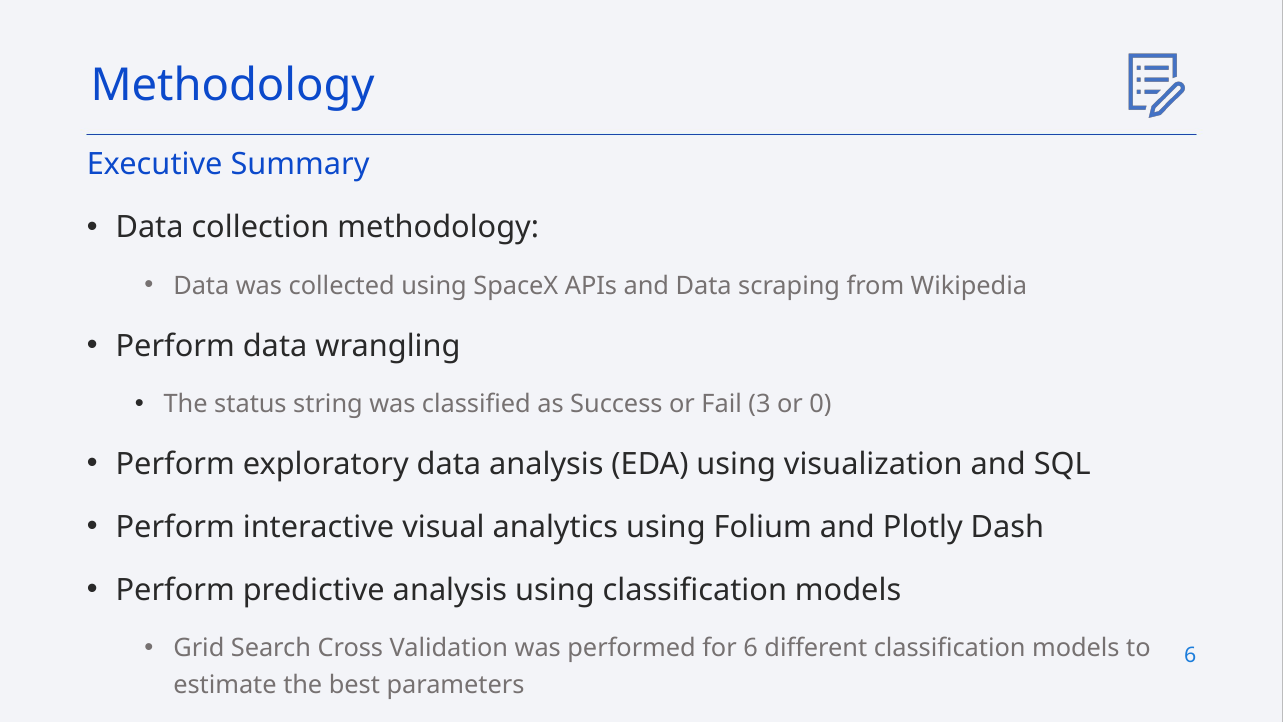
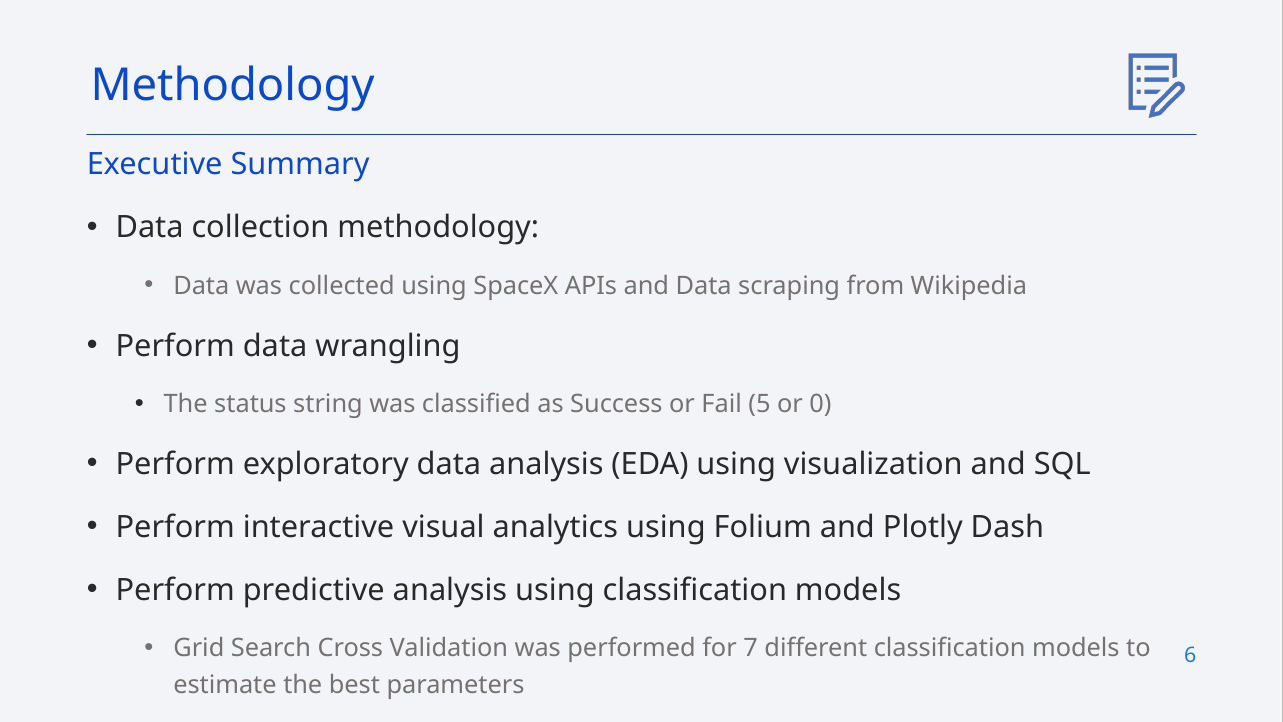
3: 3 -> 5 (760, 404)
for 6: 6 -> 7 (751, 648)
